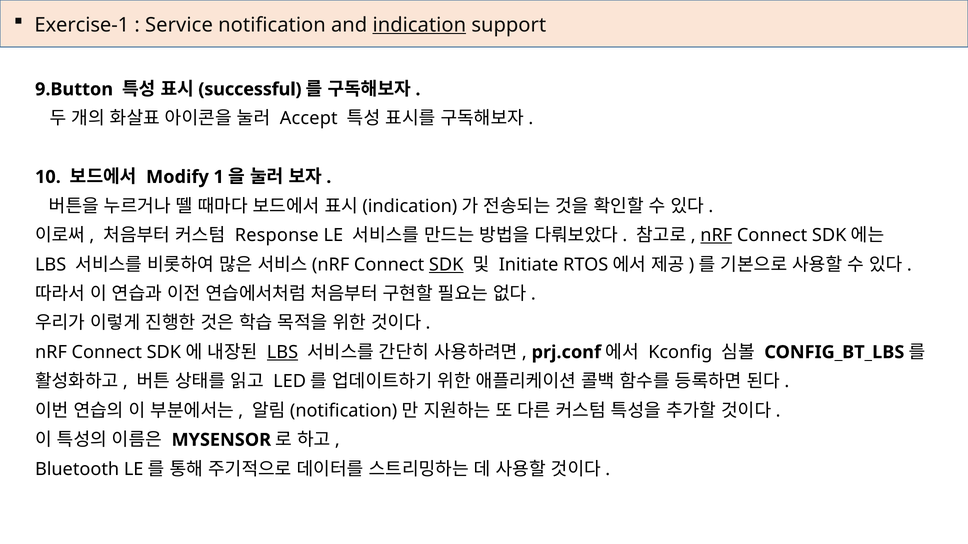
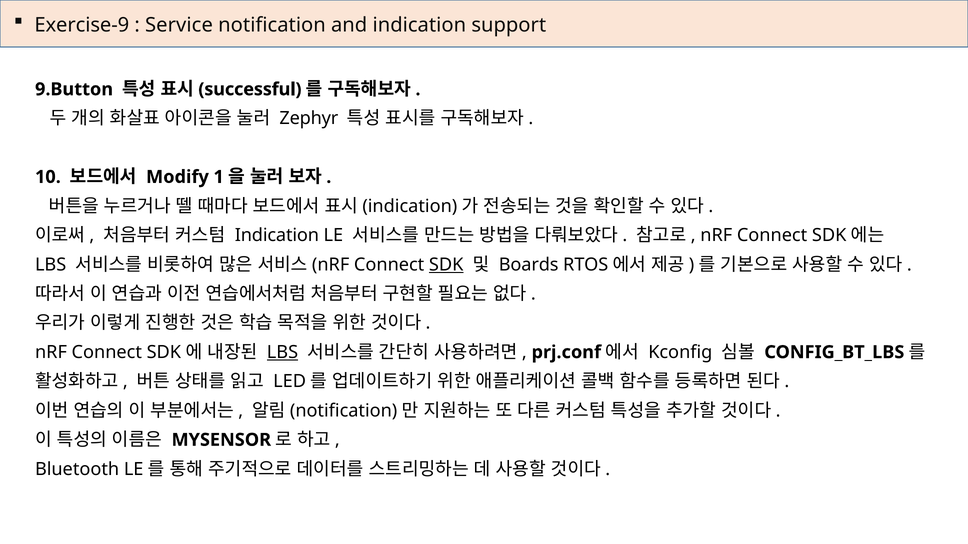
Exercise-1: Exercise-1 -> Exercise-9 (82, 25)
indication underline: present -> none (419, 25)
Accept: Accept -> Zephyr (309, 119)
Response: Response -> Indication (277, 236)
nRF underline: present -> none (716, 236)
Initiate: Initiate -> Boards (529, 265)
